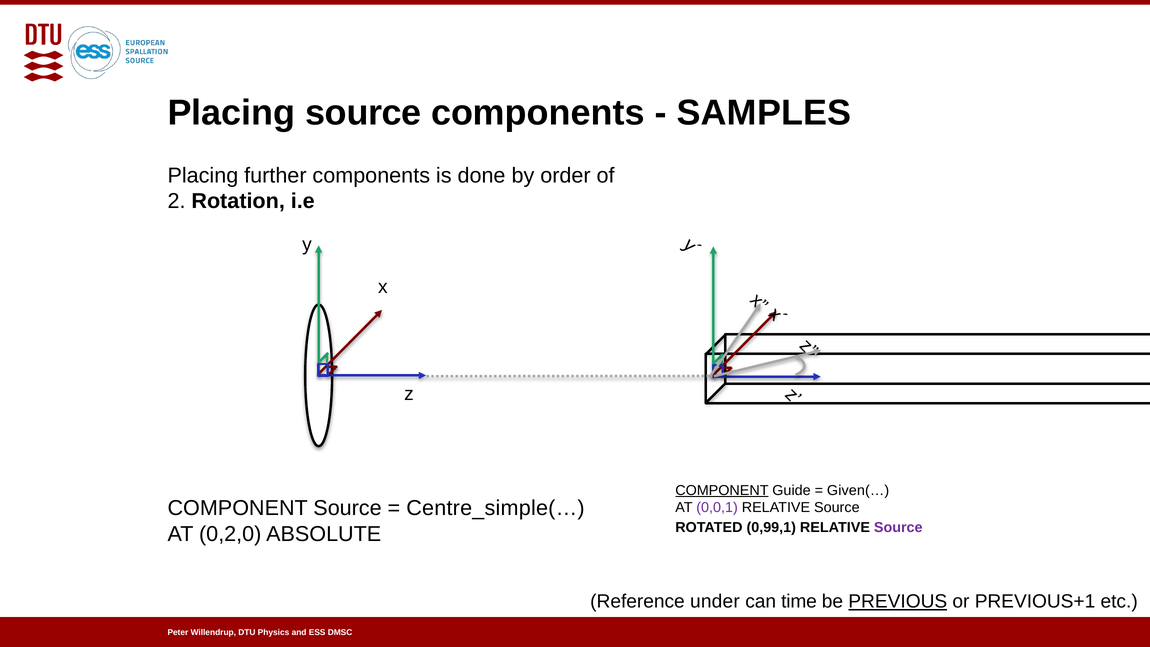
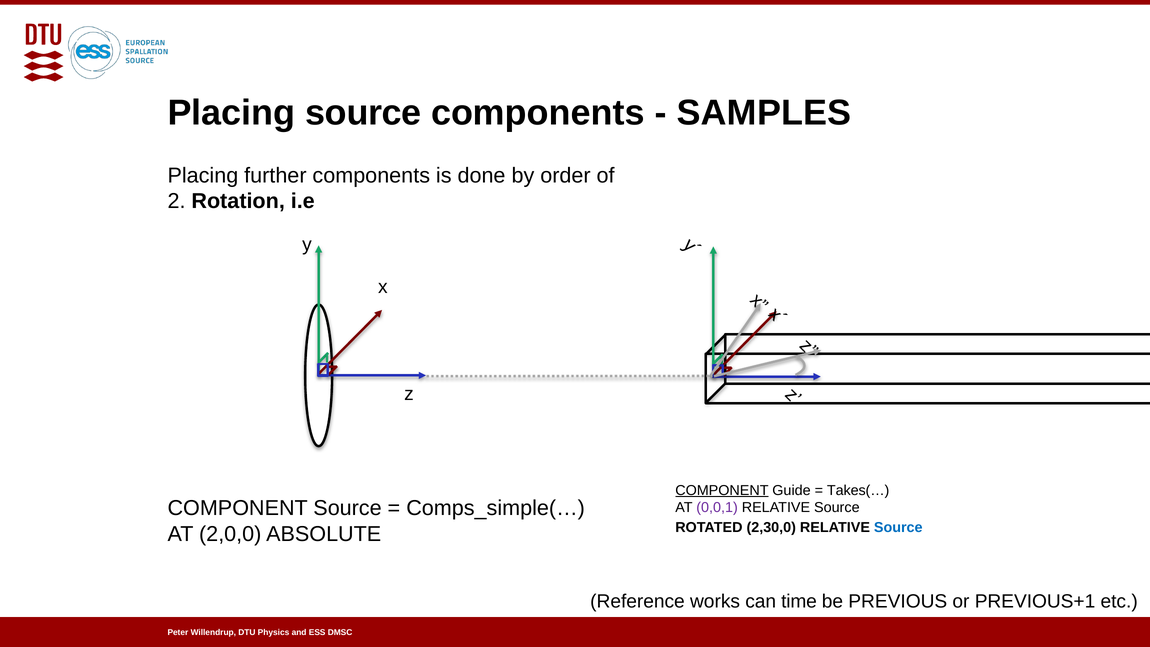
Given(…: Given(… -> Takes(… (858, 491)
Centre_simple(…: Centre_simple(… -> Comps_simple(… (496, 508)
0,99,1: 0,99,1 -> 2,30,0 (771, 528)
Source colour: purple -> blue (898, 528)
0,2,0: 0,2,0 -> 2,0,0 (230, 534)
under: under -> works (715, 602)
PREVIOUS underline: present -> none (898, 602)
